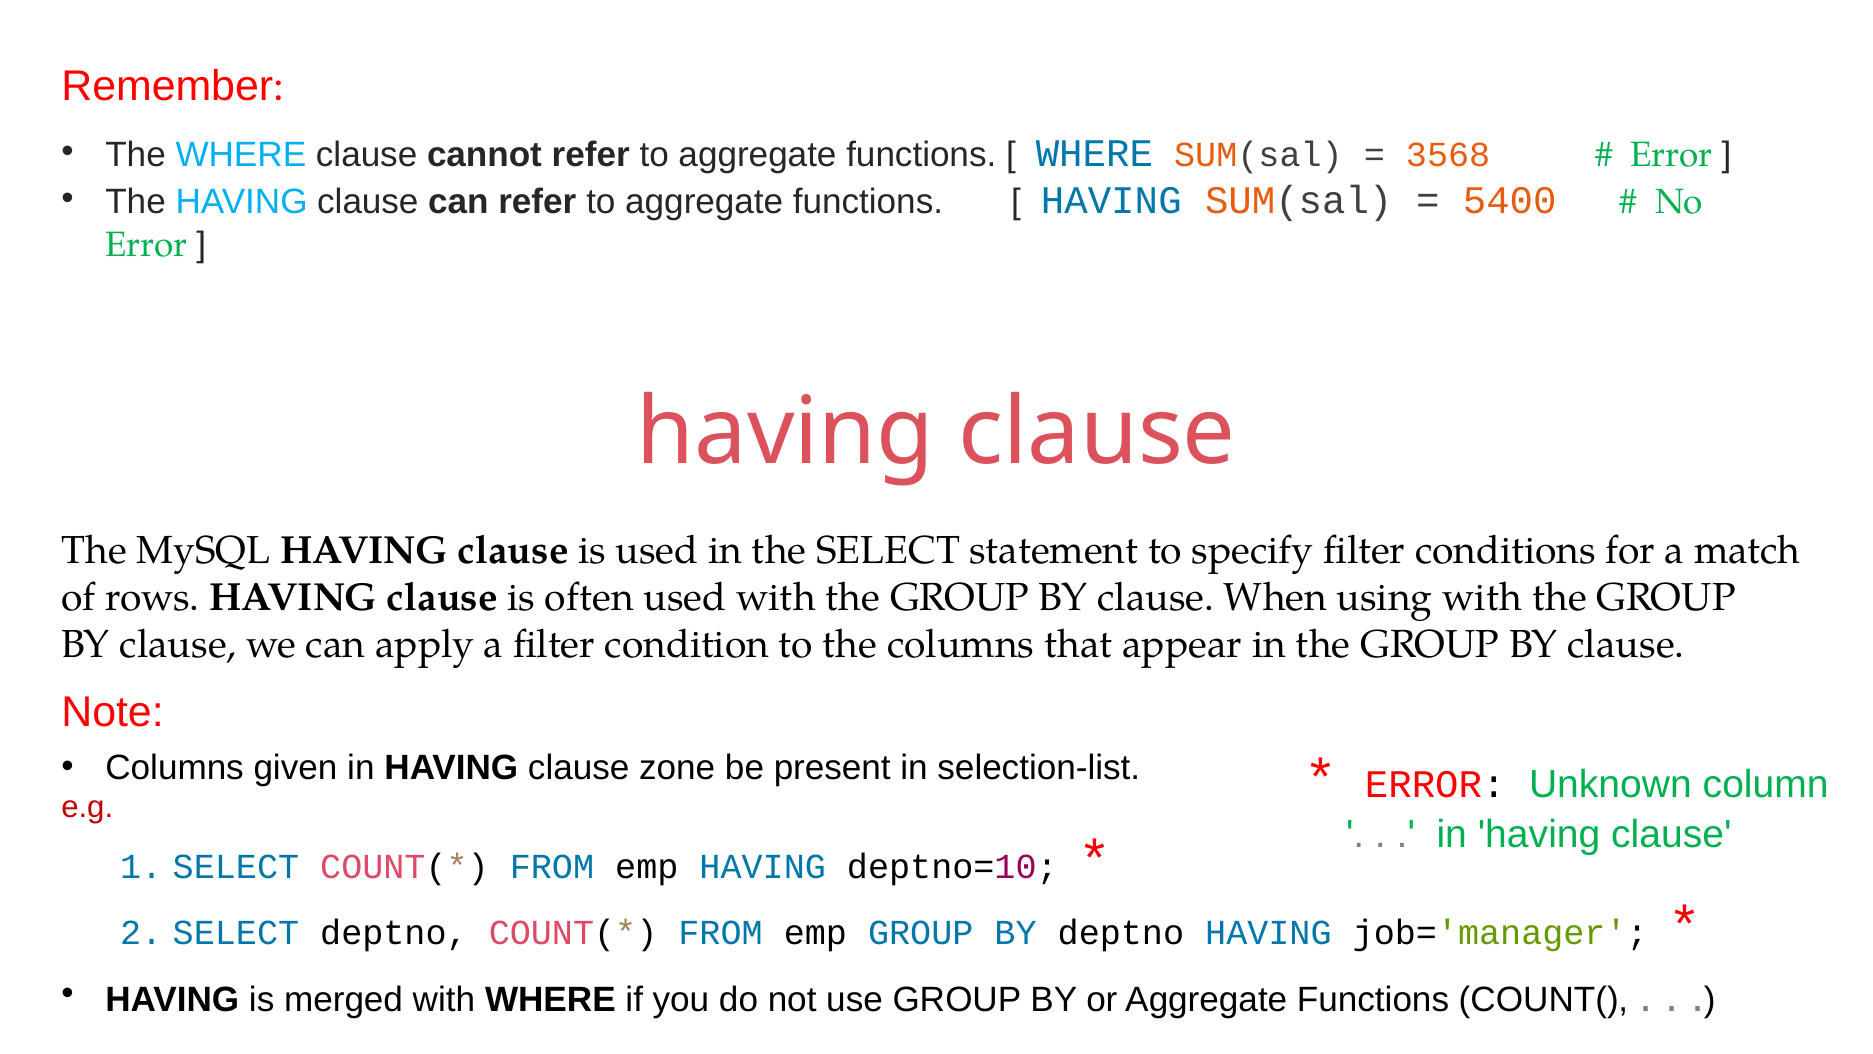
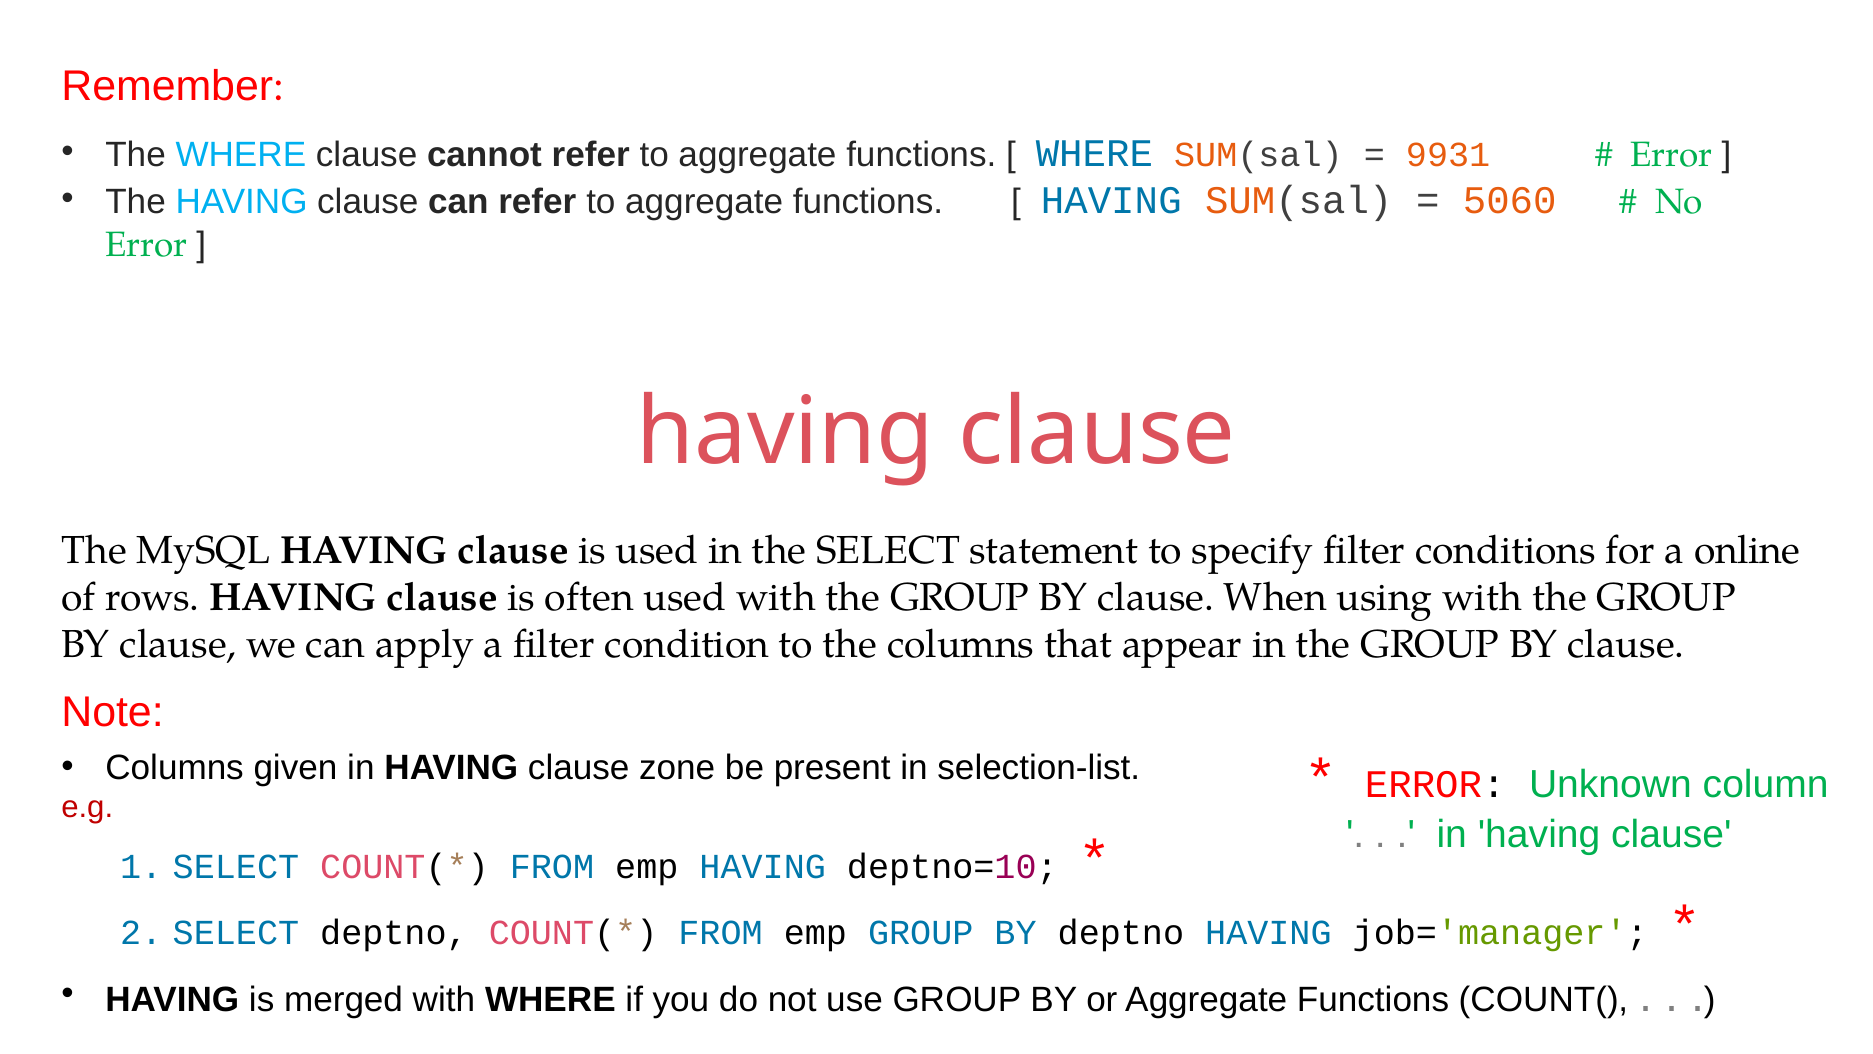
3568: 3568 -> 9931 (1448, 155)
5400: 5400 -> 5060 (1510, 200)
match: match -> online (1747, 551)
